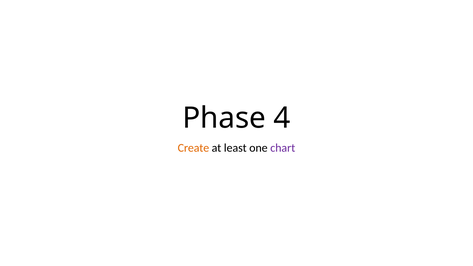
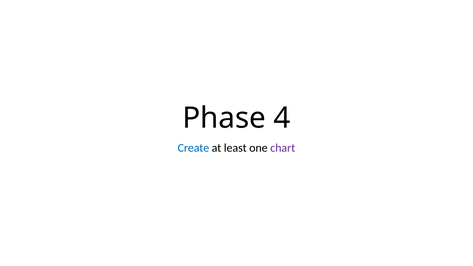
Create colour: orange -> blue (193, 148)
